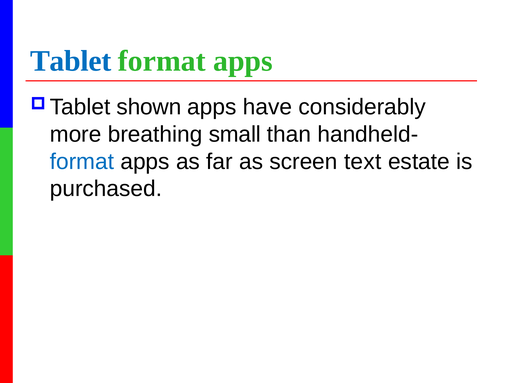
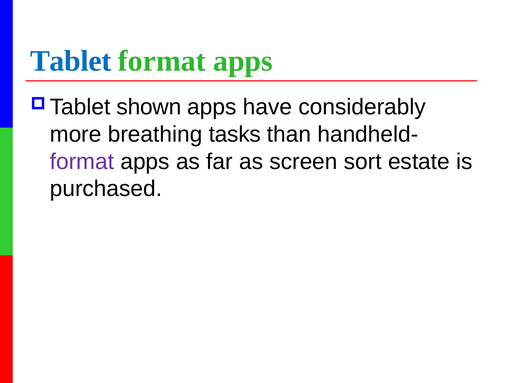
small: small -> tasks (235, 134)
format colour: blue -> purple (82, 162)
text: text -> sort (363, 162)
